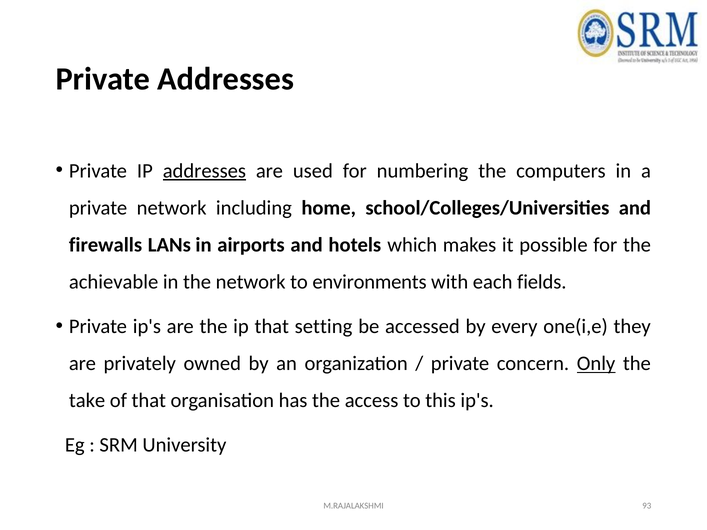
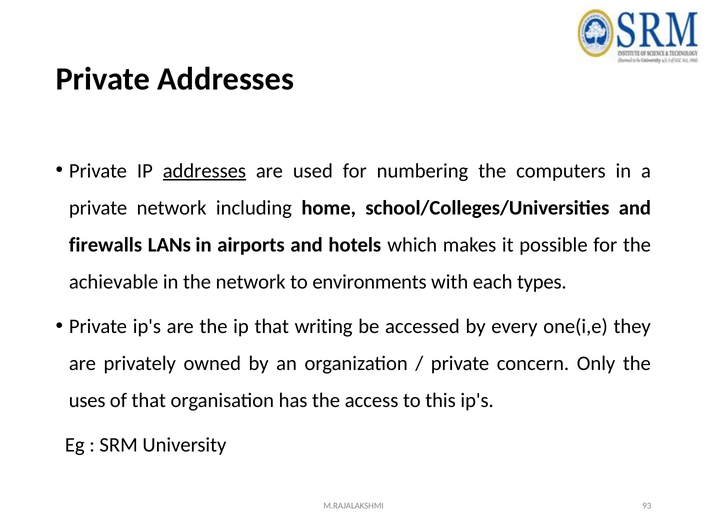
fields: fields -> types (542, 282)
setting: setting -> writing (324, 327)
Only underline: present -> none (596, 364)
take: take -> uses (87, 401)
